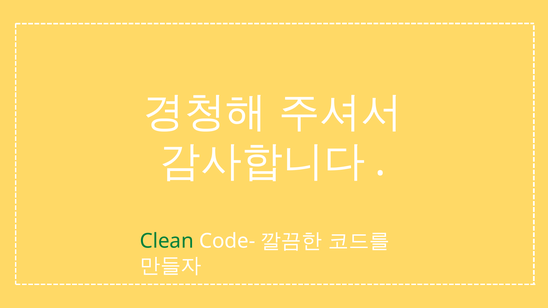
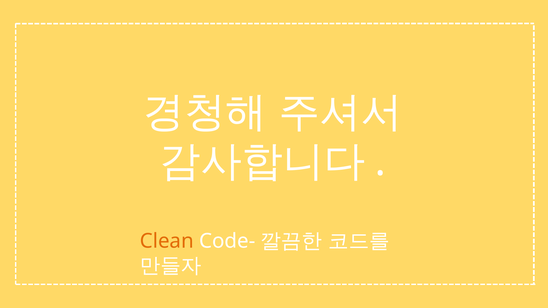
Clean colour: green -> orange (167, 241)
